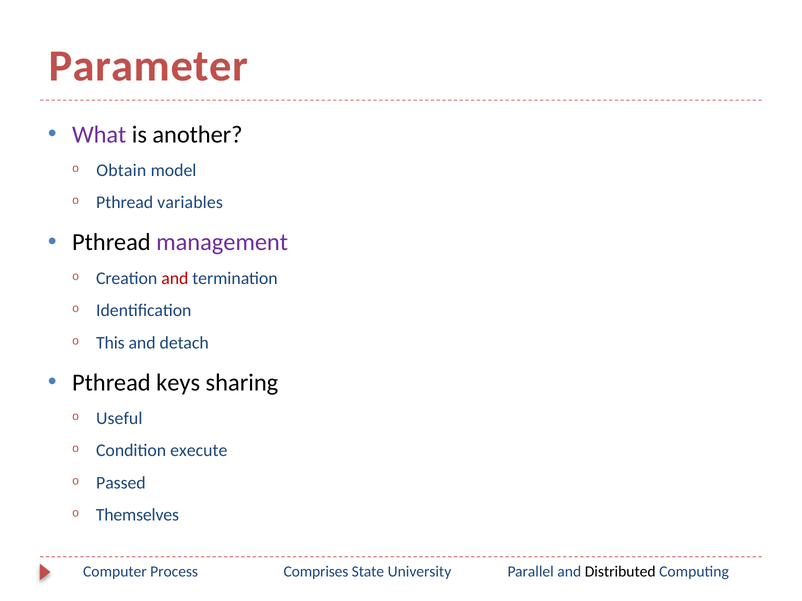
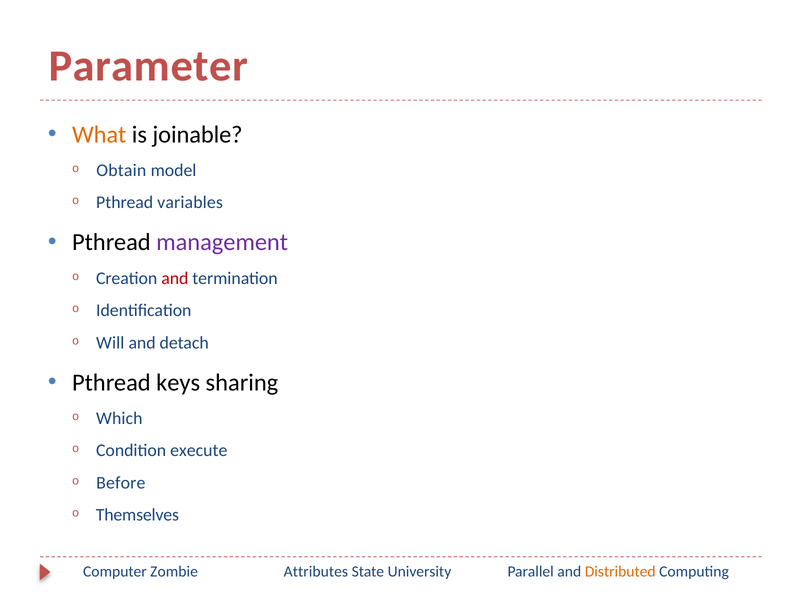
What colour: purple -> orange (99, 135)
another: another -> joinable (198, 135)
This: This -> Will (110, 343)
Useful: Useful -> Which (119, 419)
Passed: Passed -> Before (121, 483)
Process: Process -> Zombie (174, 572)
Comprises: Comprises -> Attributes (316, 572)
Distributed colour: black -> orange (620, 572)
